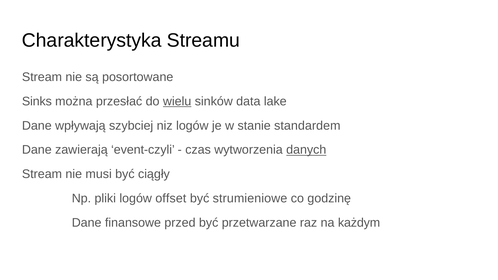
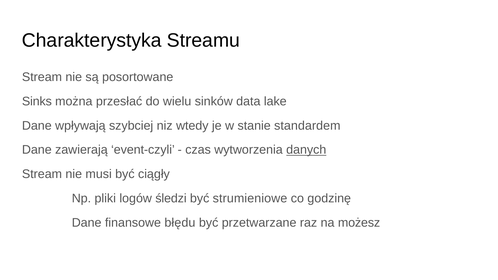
wielu underline: present -> none (177, 101)
niz logów: logów -> wtedy (192, 126)
offset: offset -> śledzi (171, 199)
przed: przed -> błędu (180, 223)
każdym: każdym -> możesz (359, 223)
